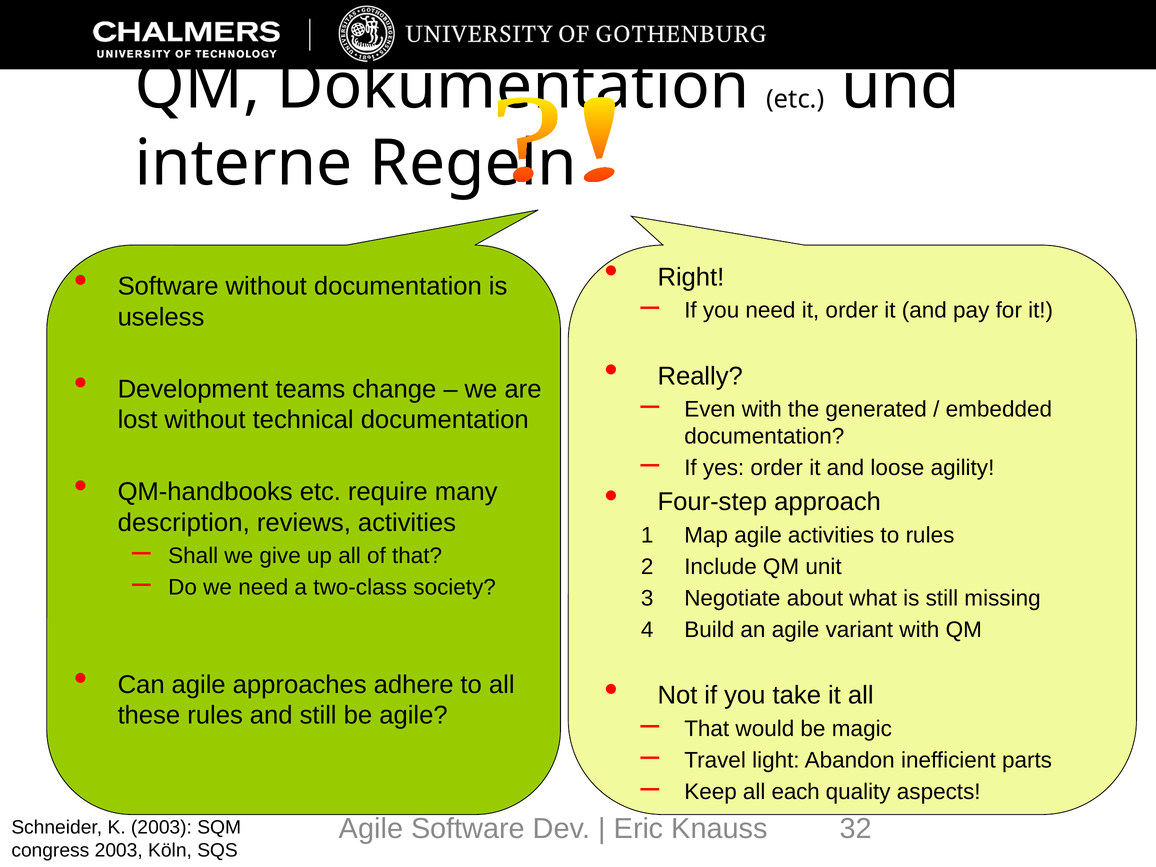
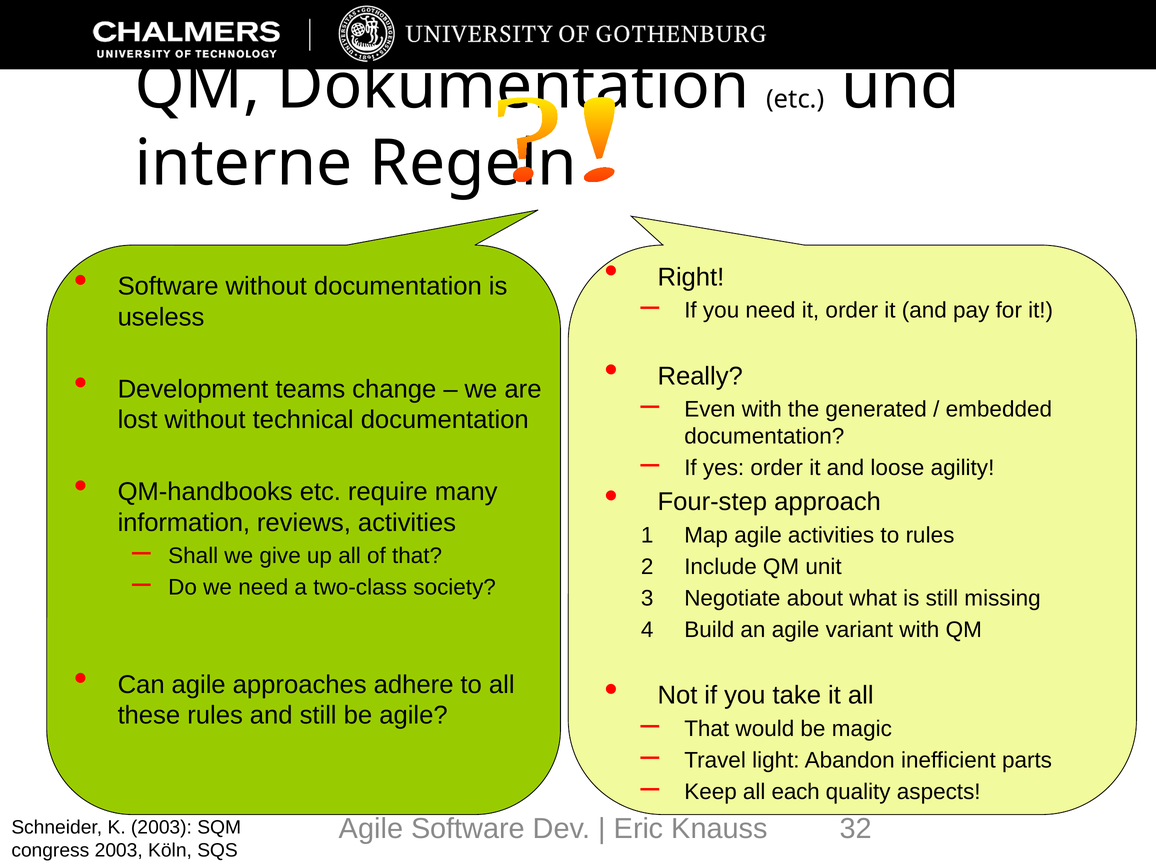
description: description -> information (184, 523)
